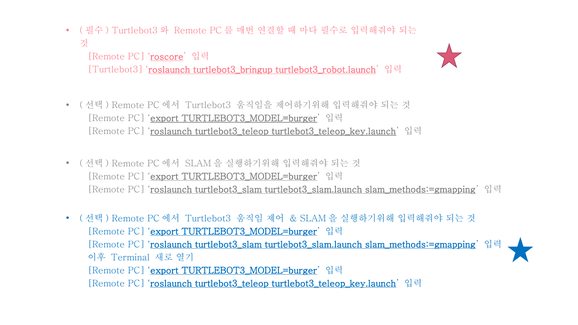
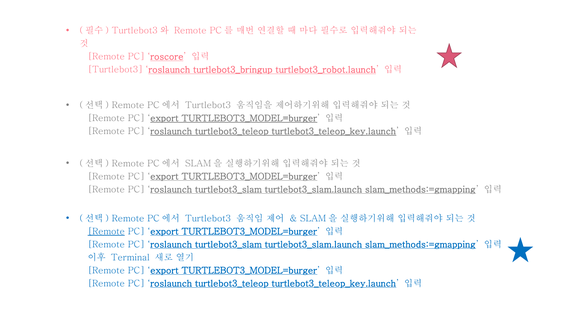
Remote underline: none -> present (106, 232)
